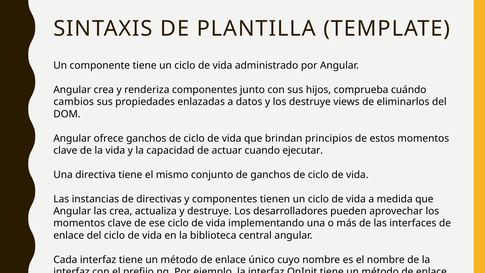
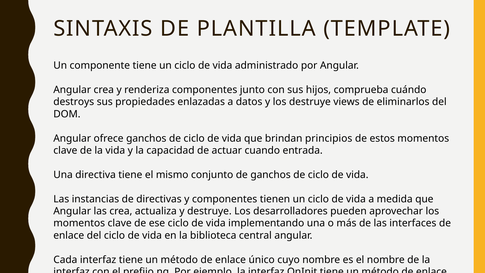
cambios: cambios -> destroys (74, 102)
ejecutar: ejecutar -> entrada (303, 150)
